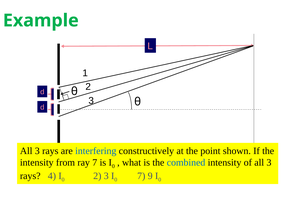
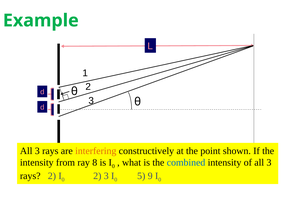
interfering colour: blue -> orange (96, 151)
ray 7: 7 -> 8 (95, 163)
rays 4: 4 -> 2 (52, 176)
7: 7 -> 5 (141, 176)
